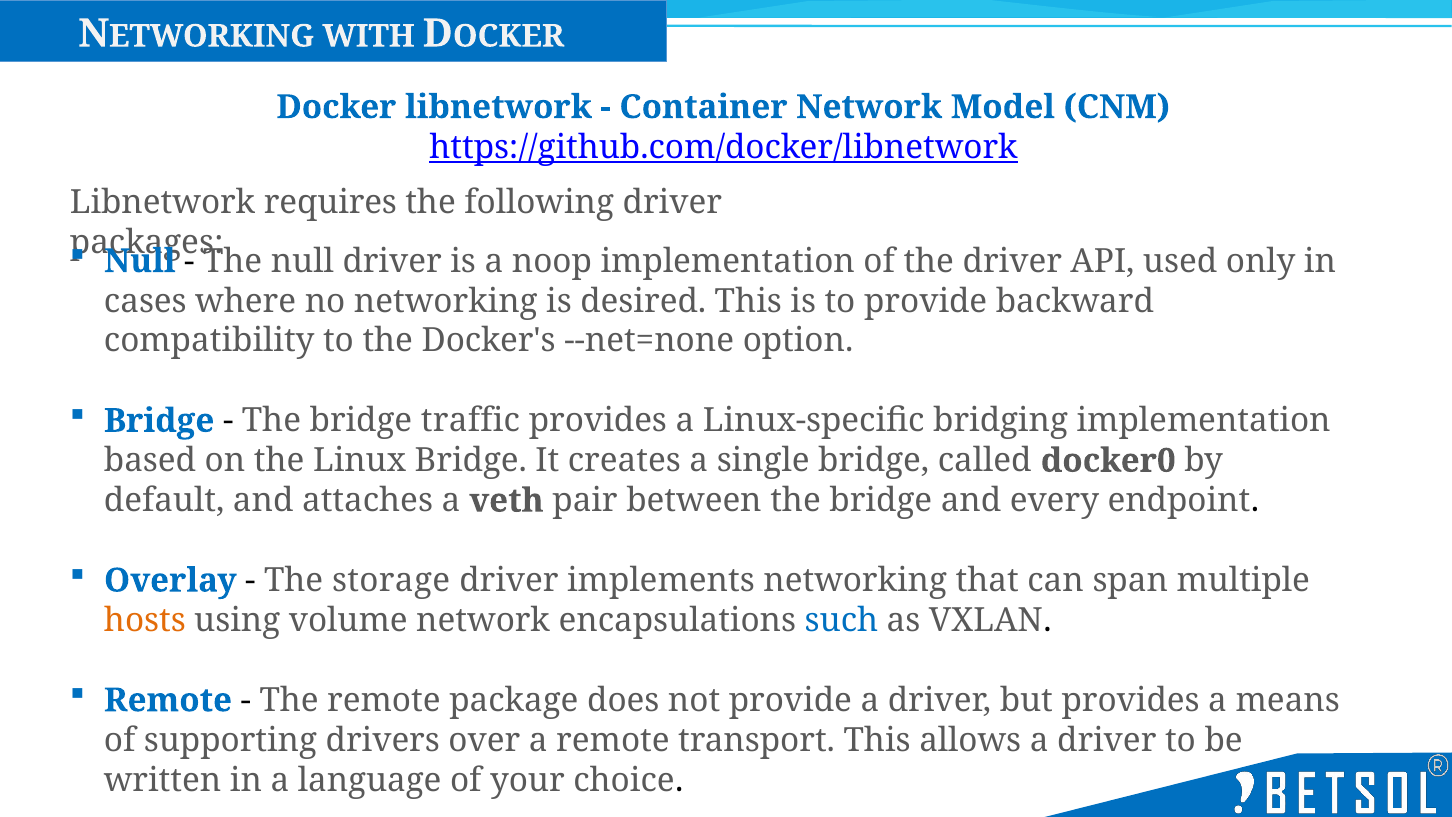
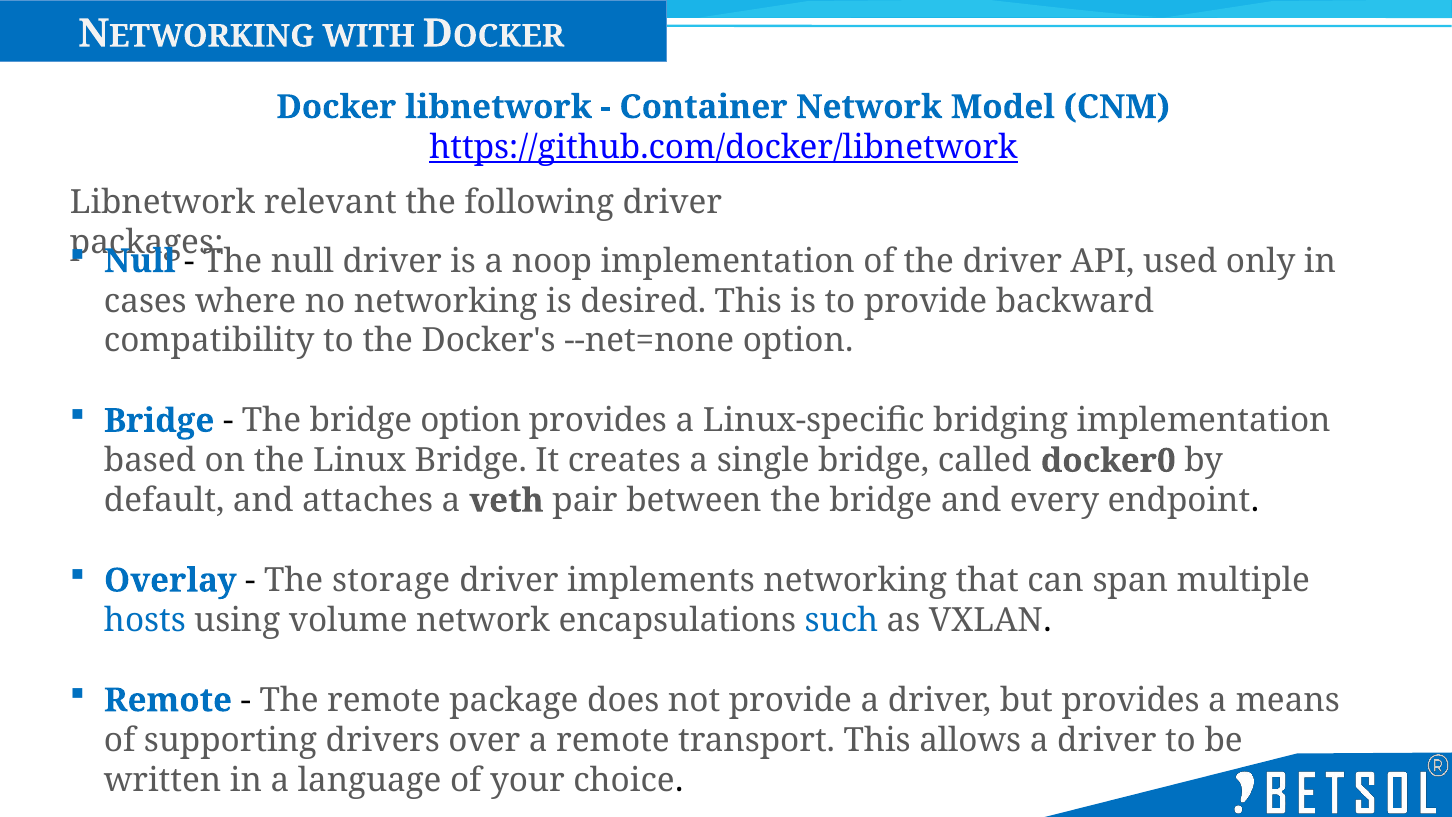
requires: requires -> relevant (330, 203)
bridge traffic: traffic -> option (471, 421)
hosts colour: orange -> blue (145, 620)
